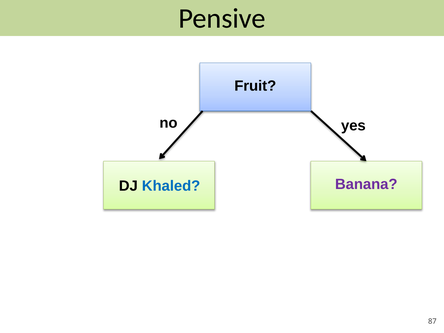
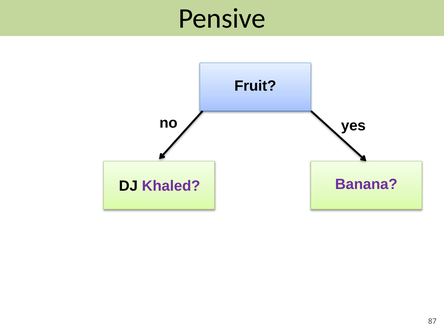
Khaled colour: blue -> purple (171, 186)
